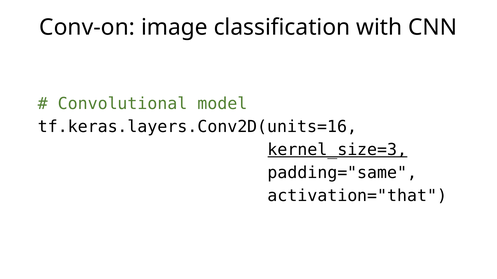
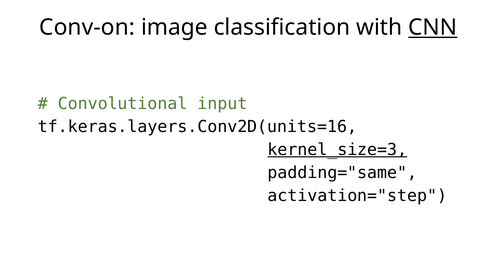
CNN underline: none -> present (433, 28)
model: model -> input (222, 104)
activation="that: activation="that -> activation="step (357, 196)
